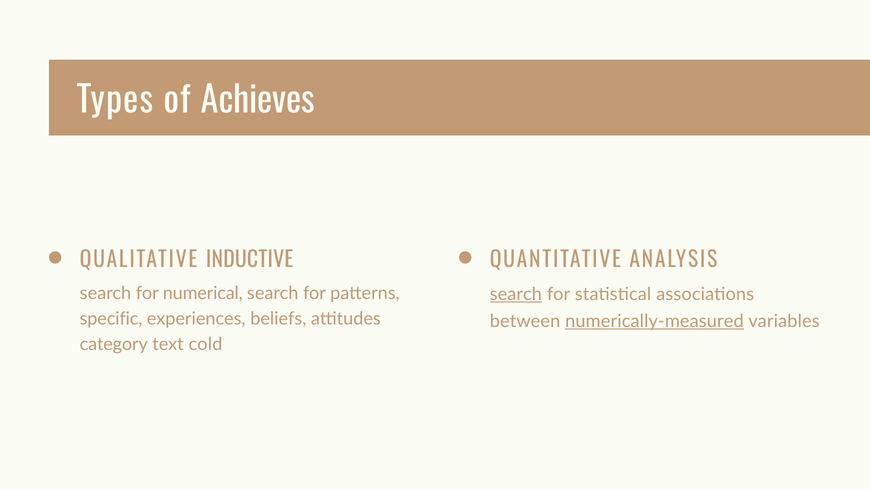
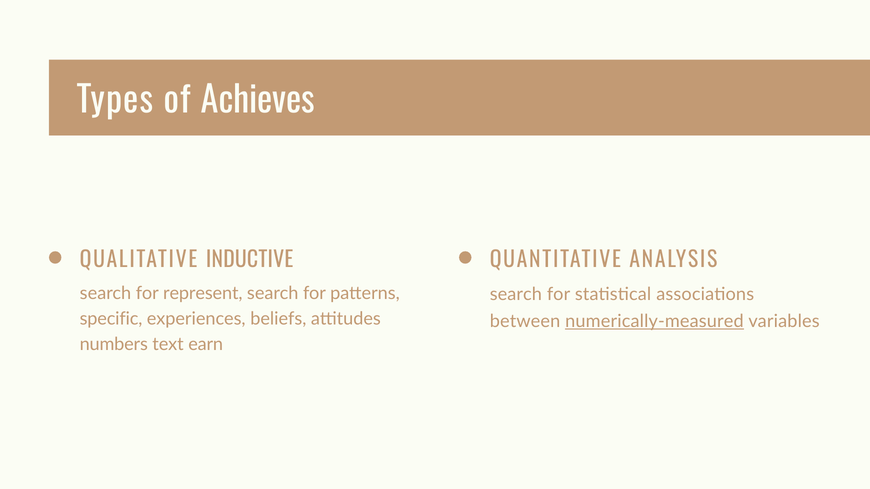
numerical: numerical -> represent (203, 294)
search underline: present -> none (516, 294)
category: category -> numbers (114, 344)
cold: cold -> earn (206, 344)
